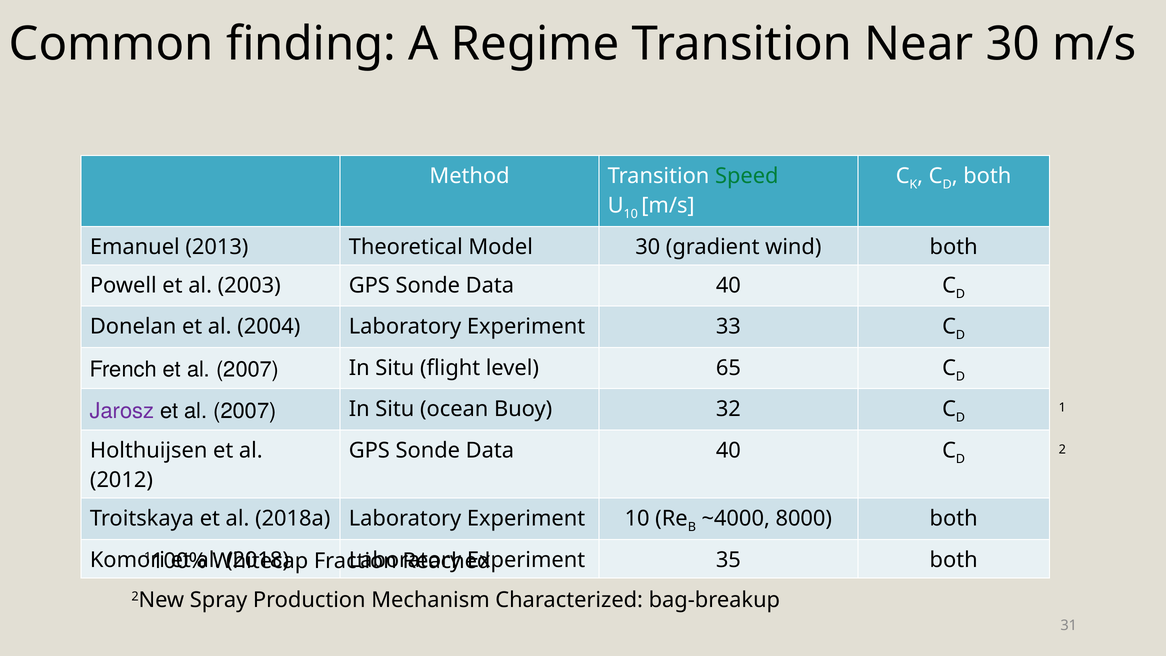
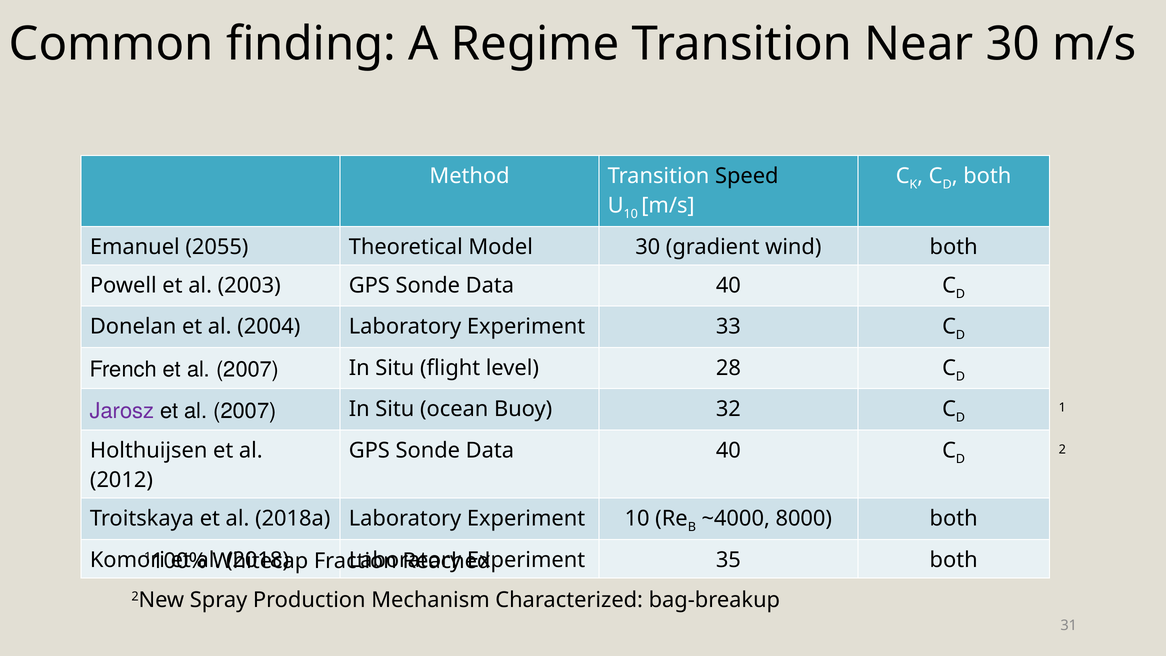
Speed colour: green -> black (747, 176)
2013: 2013 -> 2055 (217, 247)
65: 65 -> 28 (728, 368)
